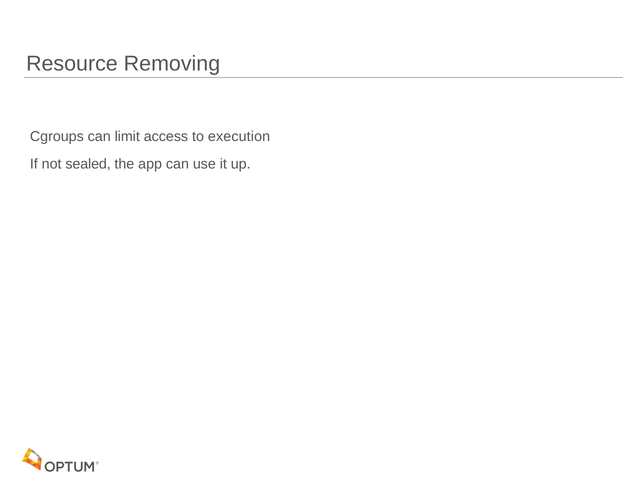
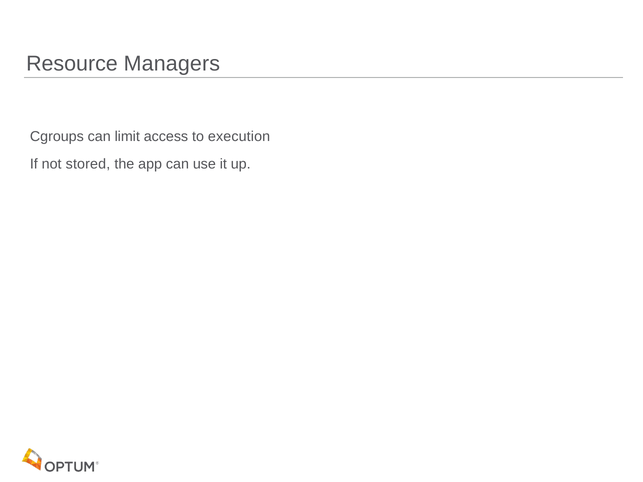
Removing: Removing -> Managers (172, 64)
sealed: sealed -> stored (88, 164)
